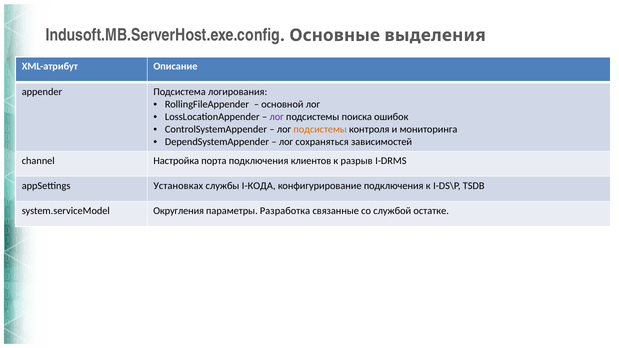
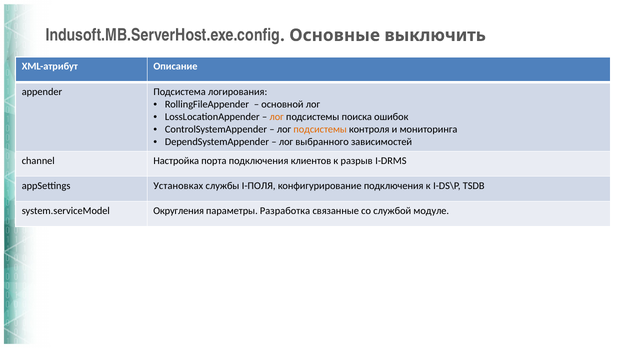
выделения: выделения -> выключить (435, 35)
лог colour: purple -> orange (277, 117)
сохраняться: сохраняться -> выбранного (322, 142)
I-КОДА: I-КОДА -> I-ПОЛЯ (259, 186)
остатке: остатке -> модуле (431, 211)
